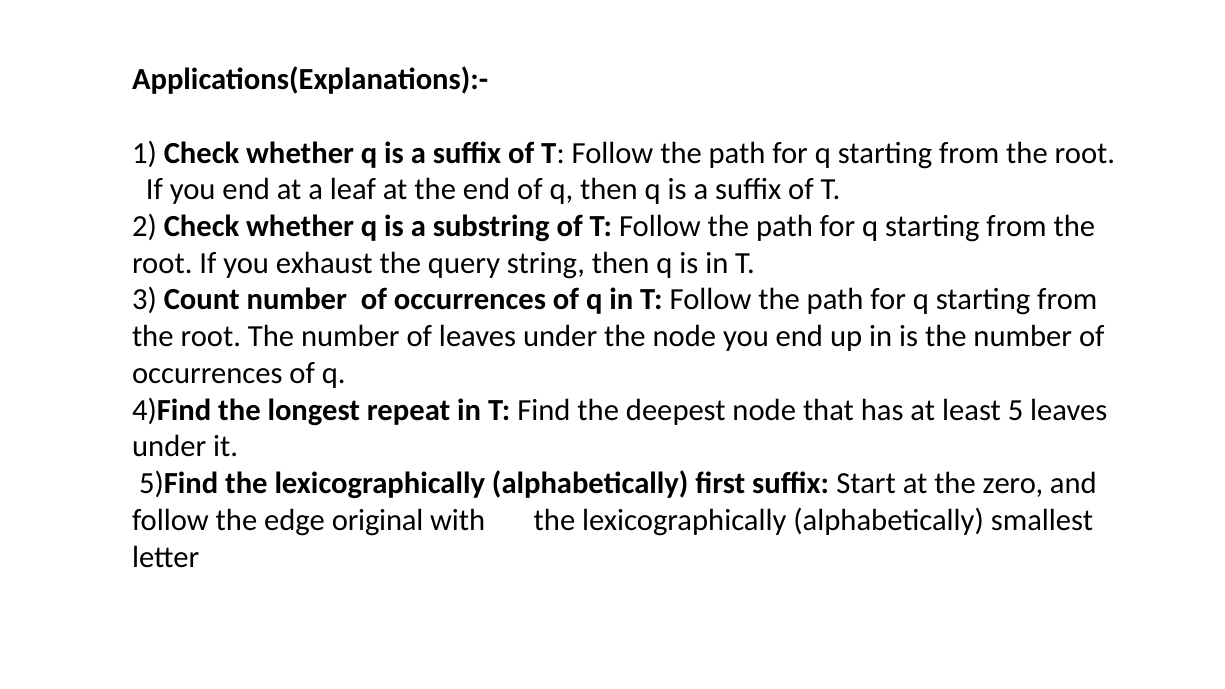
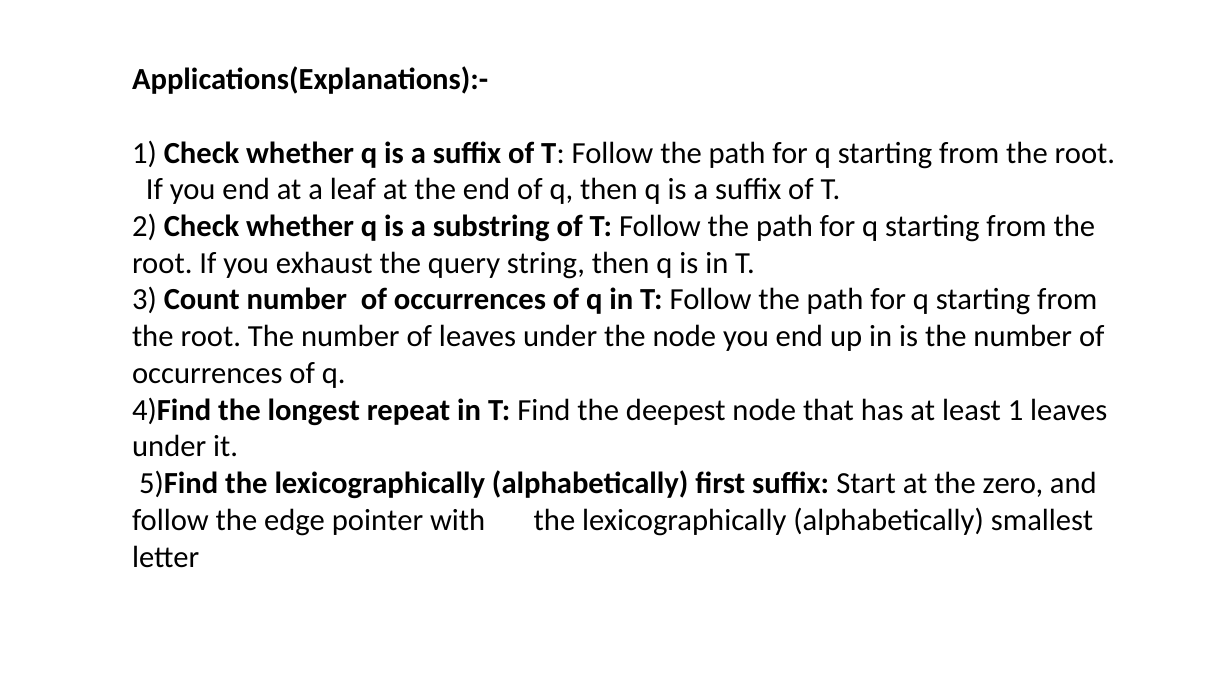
least 5: 5 -> 1 (1016, 410)
original: original -> pointer (377, 520)
